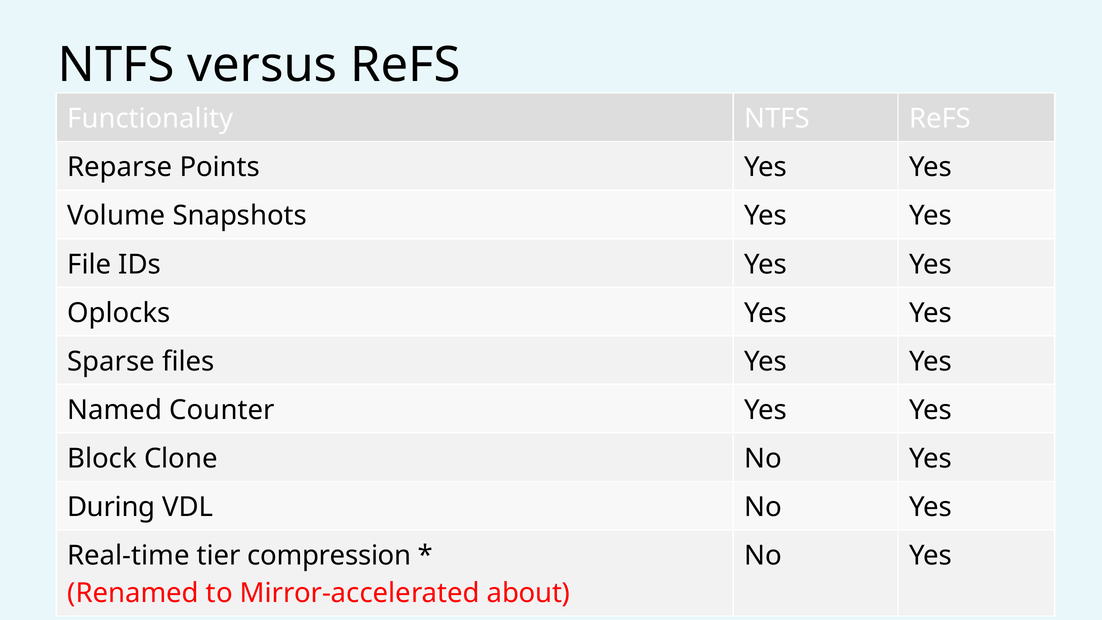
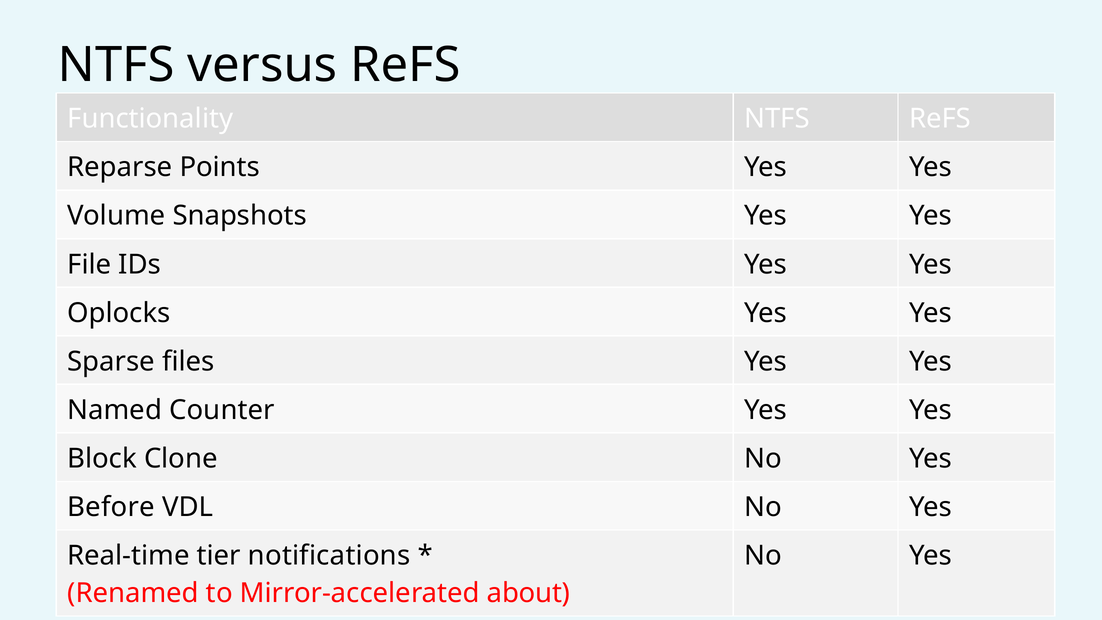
During: During -> Before (111, 507)
compression: compression -> notifications (329, 556)
